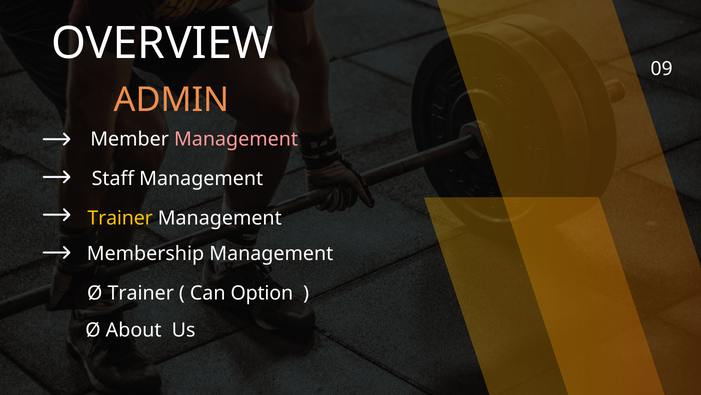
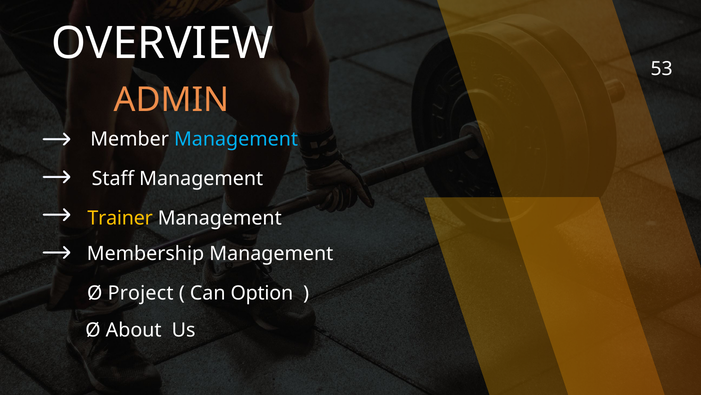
09: 09 -> 53 (662, 69)
Management colour: pink -> light blue (236, 139)
Ø Trainer: Trainer -> Project (141, 293)
